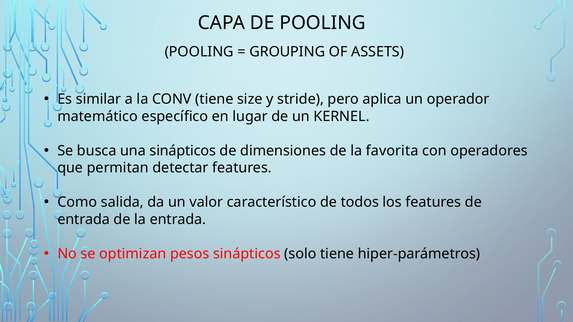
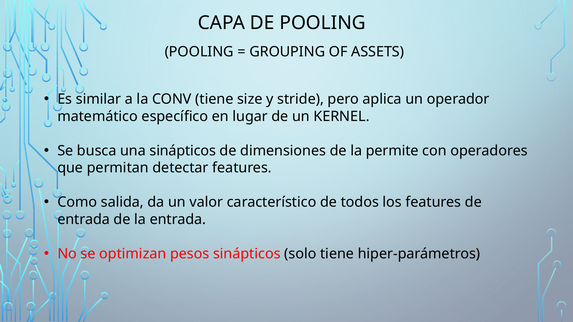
favorita: favorita -> permite (392, 151)
